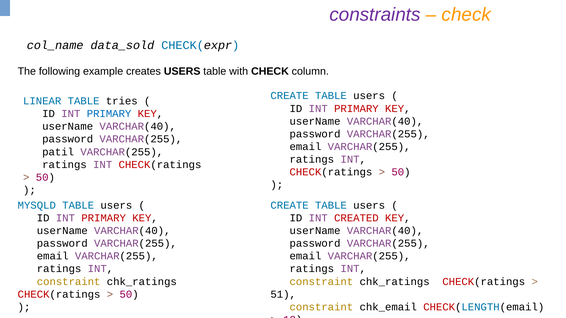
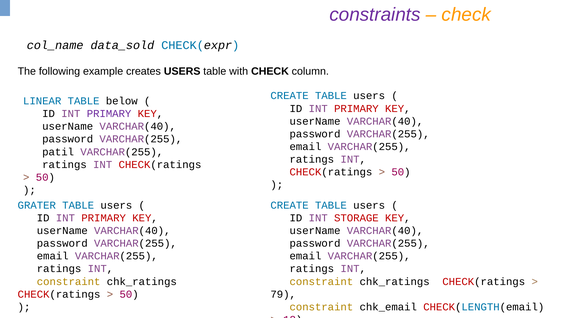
tries: tries -> below (122, 101)
PRIMARY colour: blue -> purple (109, 114)
MYSQLD: MYSQLD -> GRATER (37, 205)
CREATED: CREATED -> STORAGE (356, 218)
51: 51 -> 79 (283, 295)
